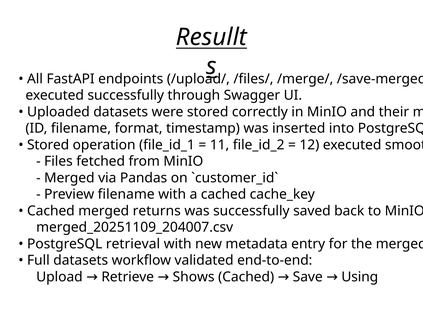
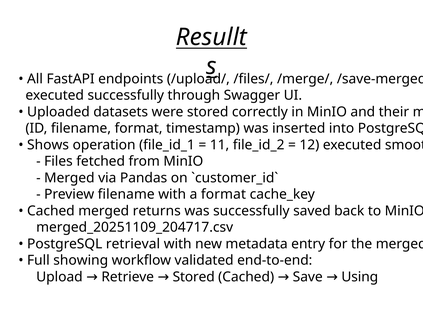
Stored: Stored -> Shows (48, 145)
a cached: cached -> format (223, 195)
merged_20251109_204007.csv: merged_20251109_204007.csv -> merged_20251109_204717.csv (135, 228)
Full datasets: datasets -> showing (81, 261)
Retrieve Shows: Shows -> Stored (194, 277)
